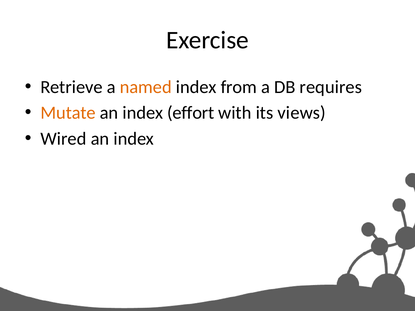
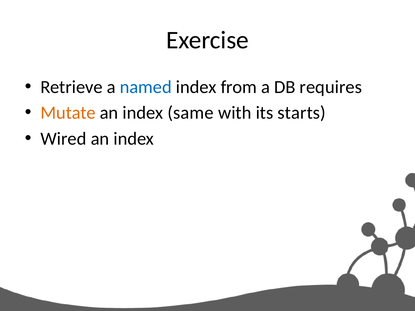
named colour: orange -> blue (146, 87)
effort: effort -> same (191, 113)
views: views -> starts (302, 113)
